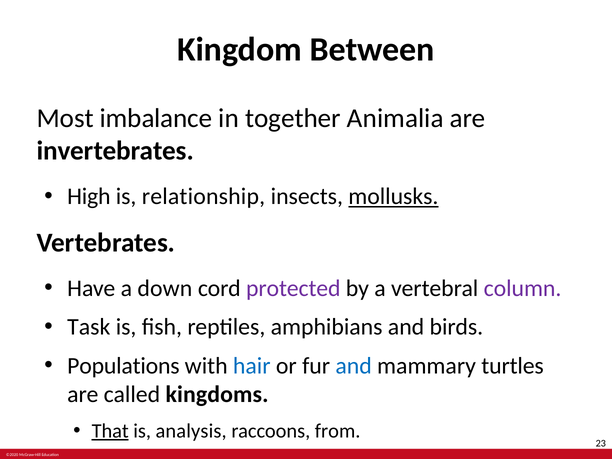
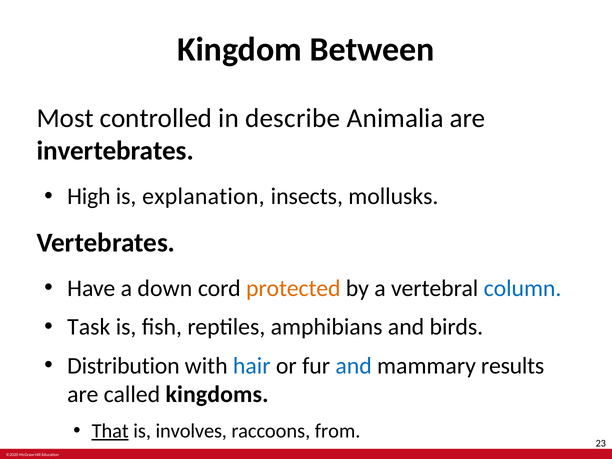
imbalance: imbalance -> controlled (156, 118)
together: together -> describe (293, 118)
relationship: relationship -> explanation (203, 196)
mollusks underline: present -> none (393, 196)
protected colour: purple -> orange (293, 288)
column colour: purple -> blue (523, 288)
Populations: Populations -> Distribution (123, 366)
turtles: turtles -> results (513, 366)
analysis: analysis -> involves (191, 431)
